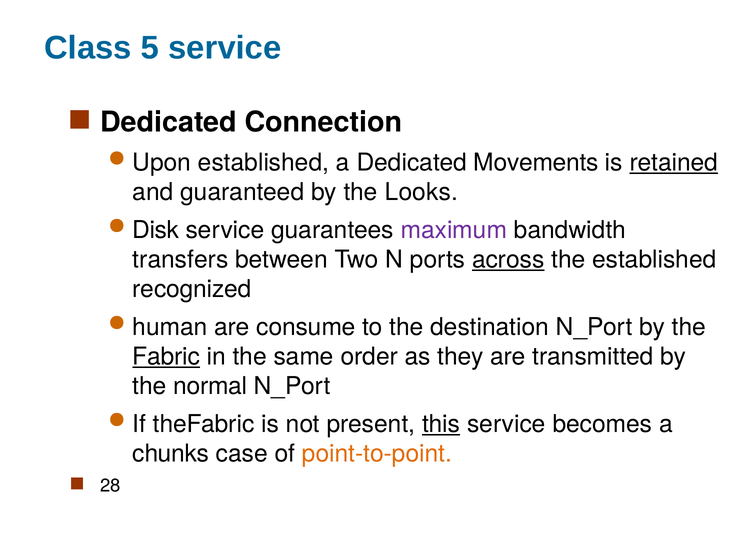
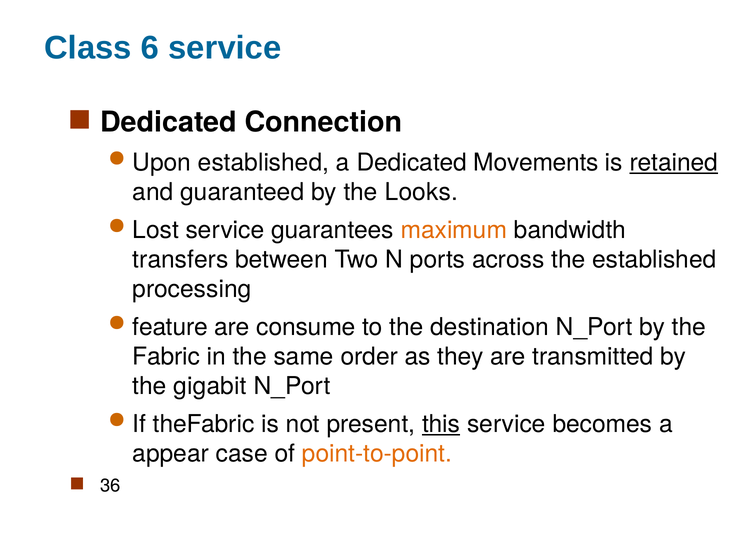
5: 5 -> 6 (150, 48)
Disk: Disk -> Lost (156, 230)
maximum colour: purple -> orange (454, 230)
across underline: present -> none (508, 260)
recognized: recognized -> processing (192, 289)
human: human -> feature (170, 328)
Fabric underline: present -> none (166, 357)
normal: normal -> gigabit (210, 387)
chunks: chunks -> appear (171, 454)
28: 28 -> 36 (110, 486)
